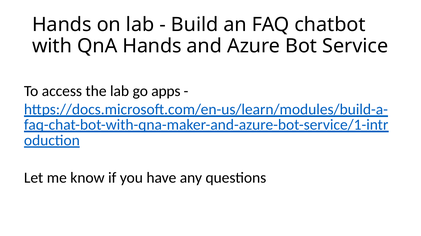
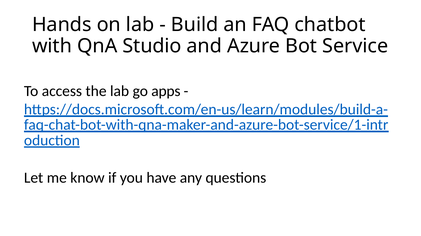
QnA Hands: Hands -> Studio (152, 46)
